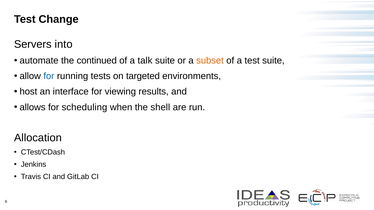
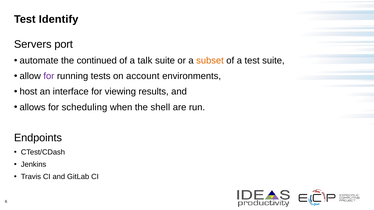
Change: Change -> Identify (59, 19)
into: into -> port (64, 44)
for colour: blue -> purple (49, 76)
targeted: targeted -> account (143, 76)
Allocation: Allocation -> Endpoints (38, 138)
